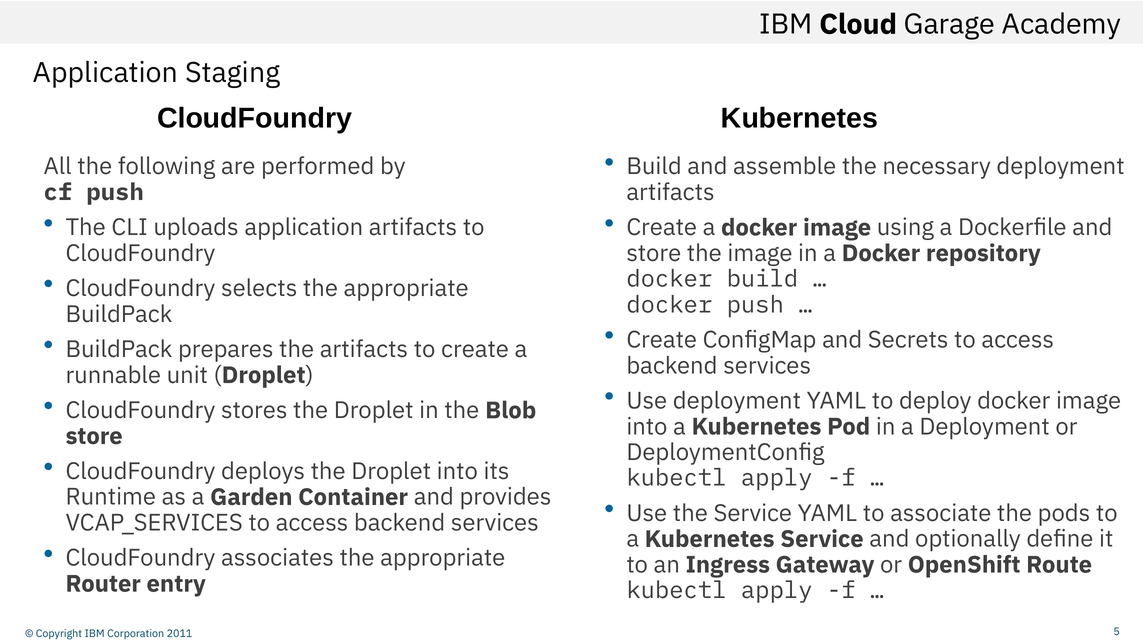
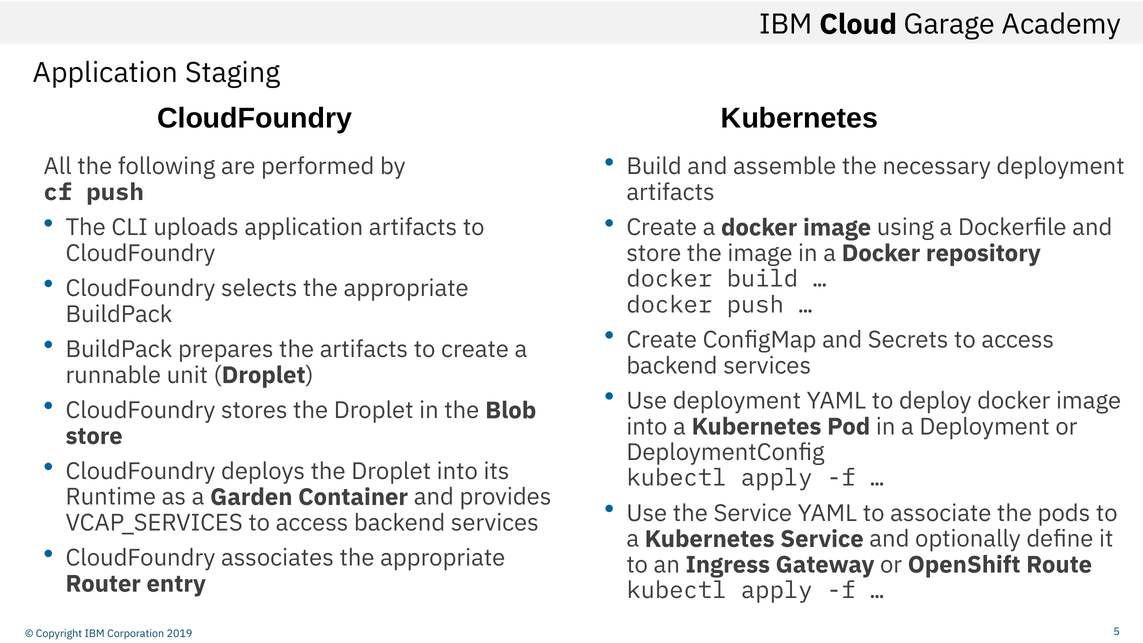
2011: 2011 -> 2019 (180, 634)
